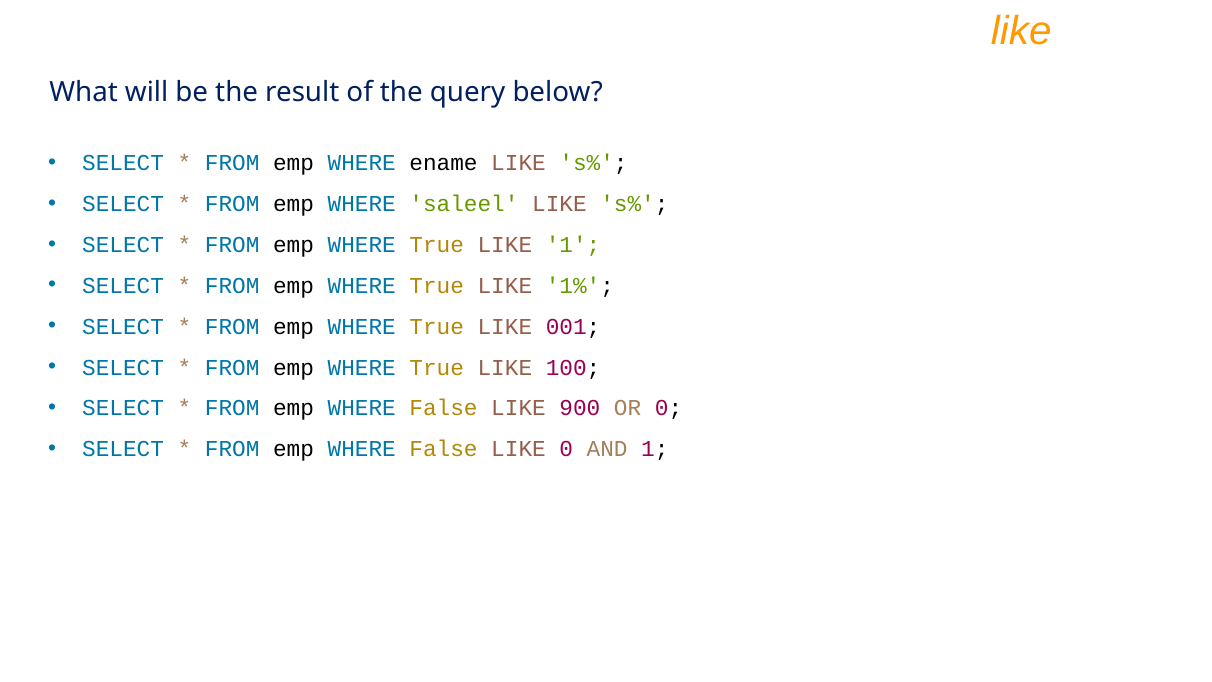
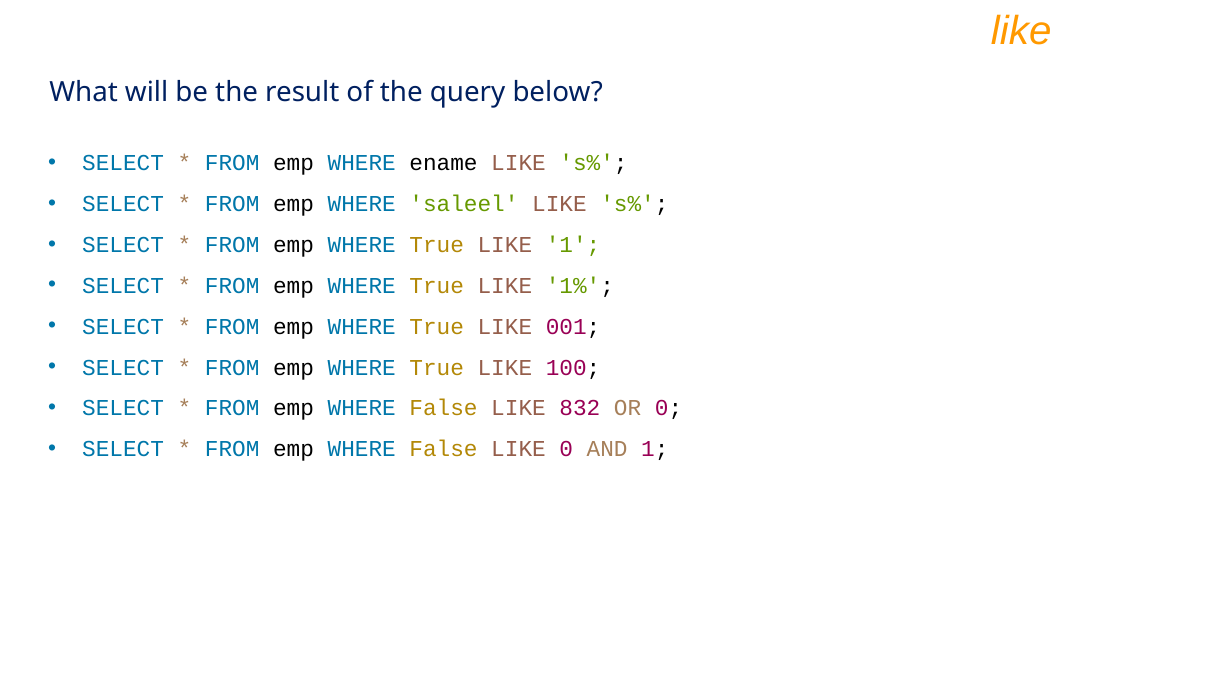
900: 900 -> 832 (580, 408)
